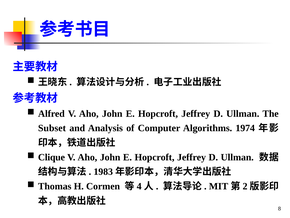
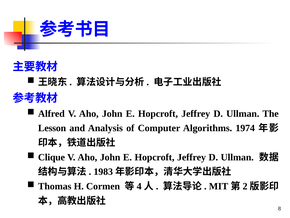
Subset: Subset -> Lesson (52, 128)
